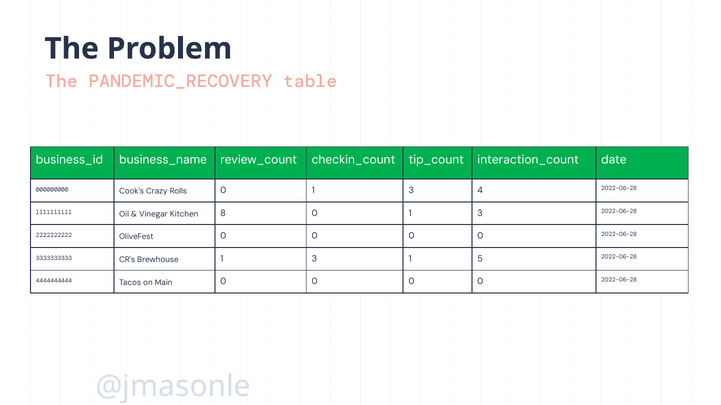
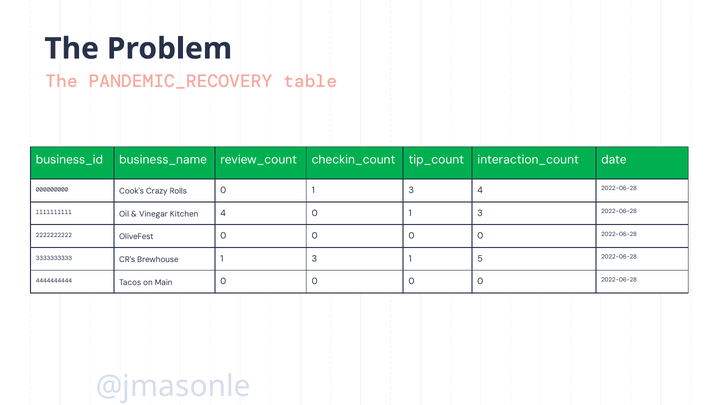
Kitchen 8: 8 -> 4 (223, 213)
